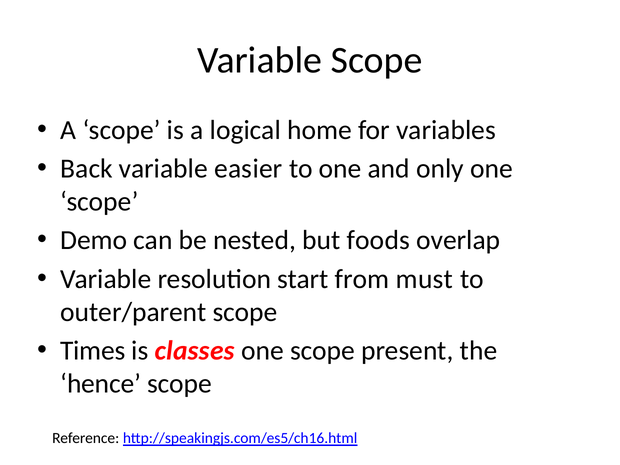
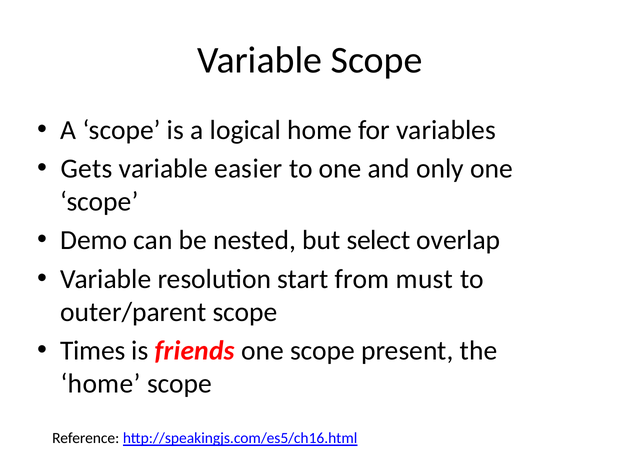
Back: Back -> Gets (86, 169)
foods: foods -> select (379, 240)
classes: classes -> friends (195, 351)
hence: hence -> home (101, 384)
